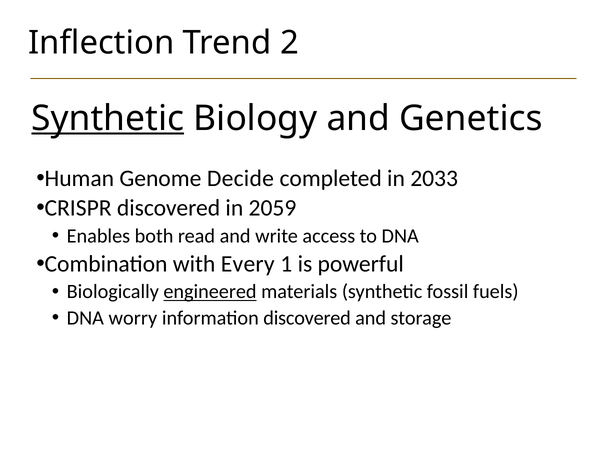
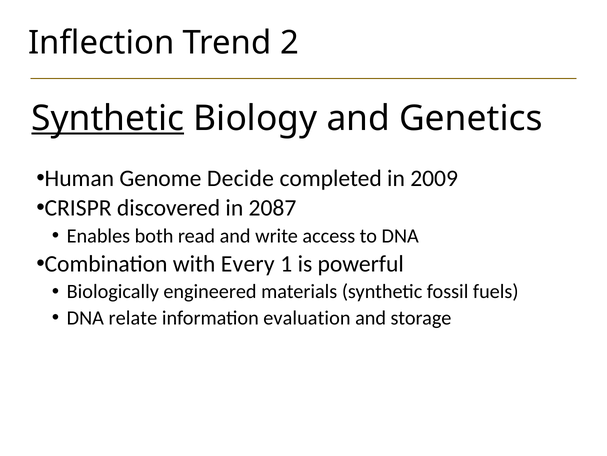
2033: 2033 -> 2009 (434, 178)
2059: 2059 -> 2087 (272, 208)
engineered underline: present -> none (210, 291)
worry: worry -> relate (133, 317)
information discovered: discovered -> evaluation (307, 317)
